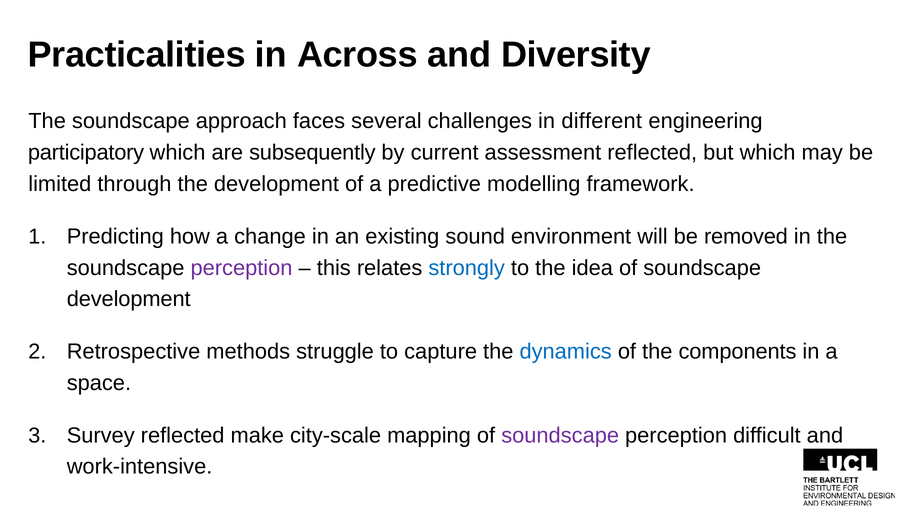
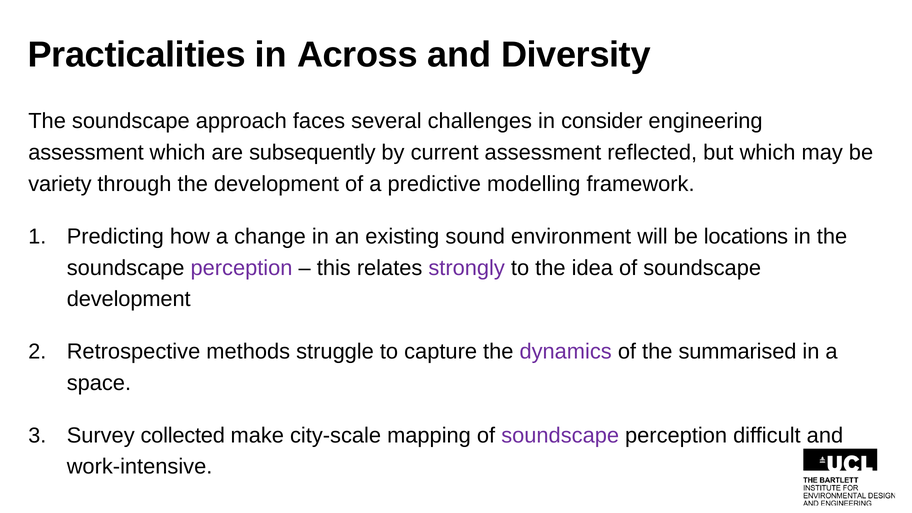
different: different -> consider (602, 121)
participatory: participatory -> assessment (86, 153)
limited: limited -> variety (60, 184)
removed: removed -> locations (746, 236)
strongly colour: blue -> purple (467, 268)
dynamics colour: blue -> purple (566, 352)
components: components -> summarised (737, 352)
Survey reflected: reflected -> collected (183, 435)
